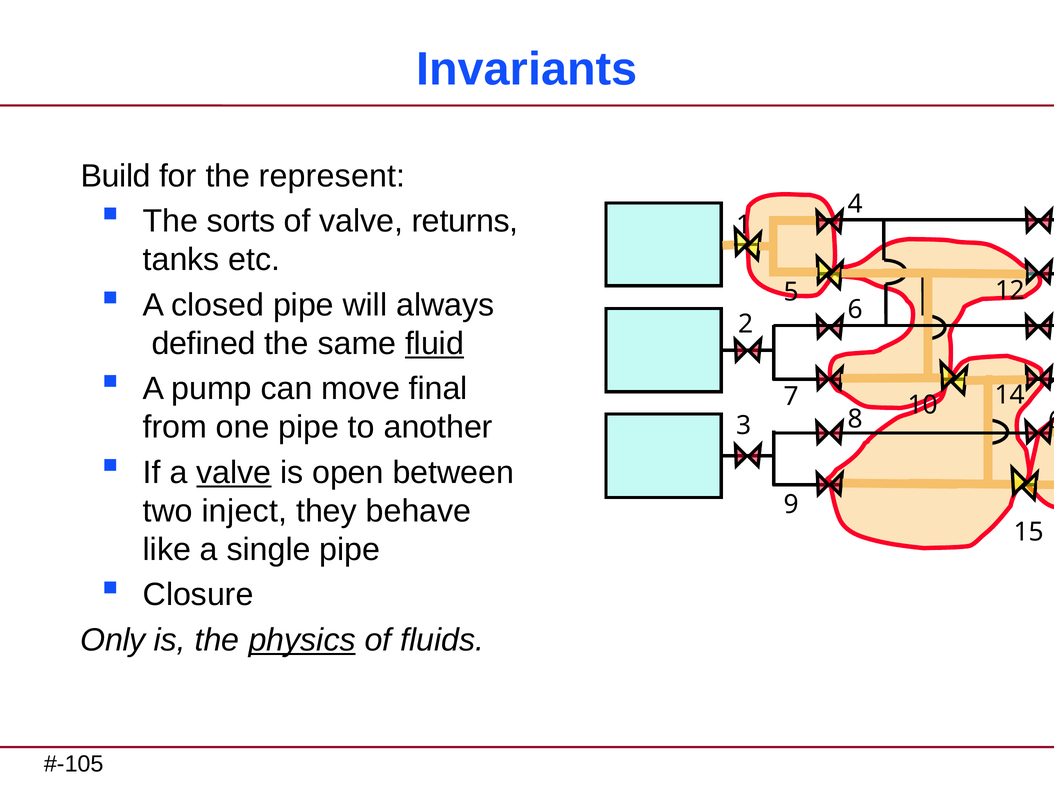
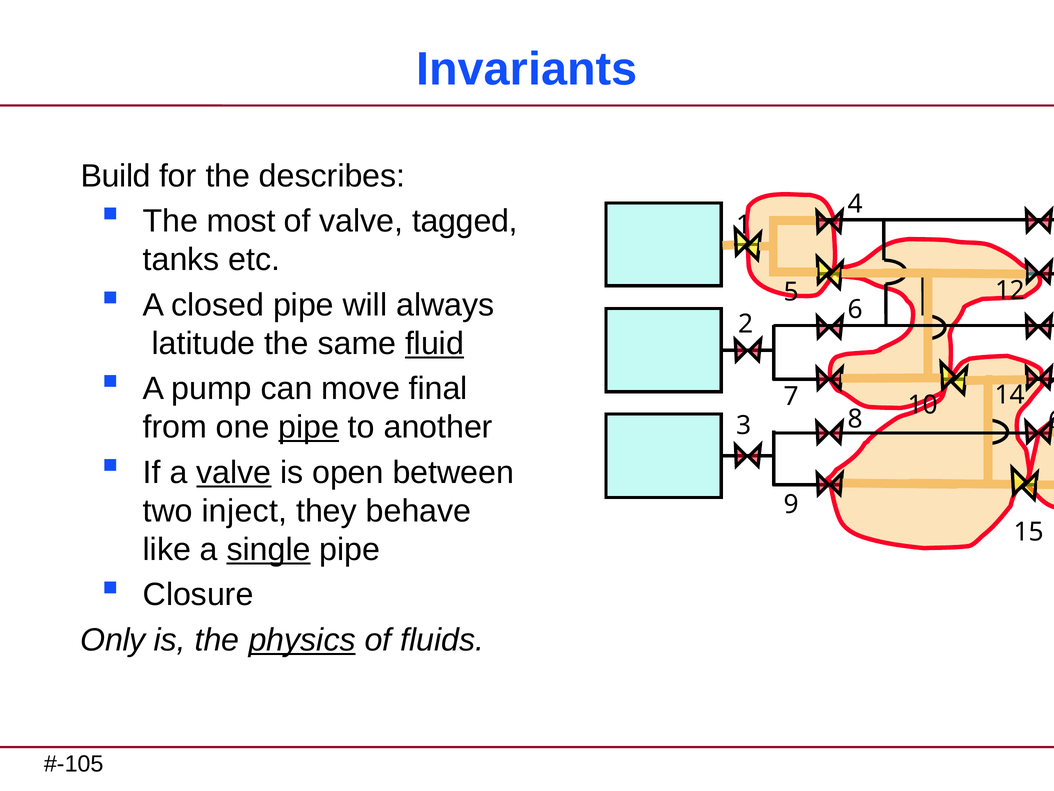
represent: represent -> describes (332, 176)
sorts: sorts -> most (241, 221)
returns: returns -> tagged (465, 221)
defined: defined -> latitude (203, 343)
pipe underline: none -> present (309, 427)
single underline: none -> present (269, 549)
